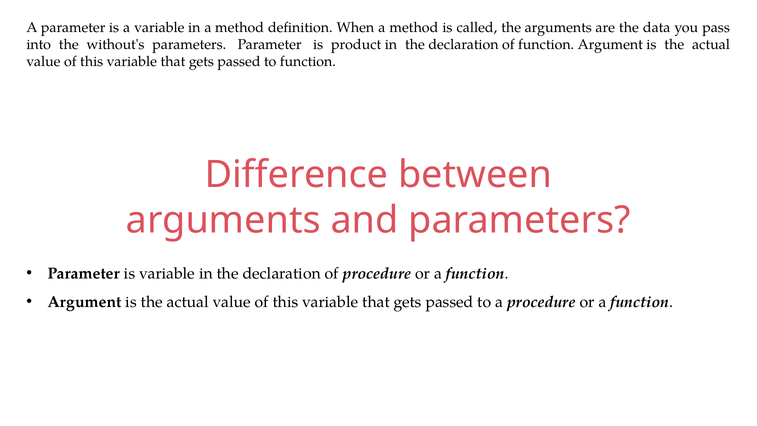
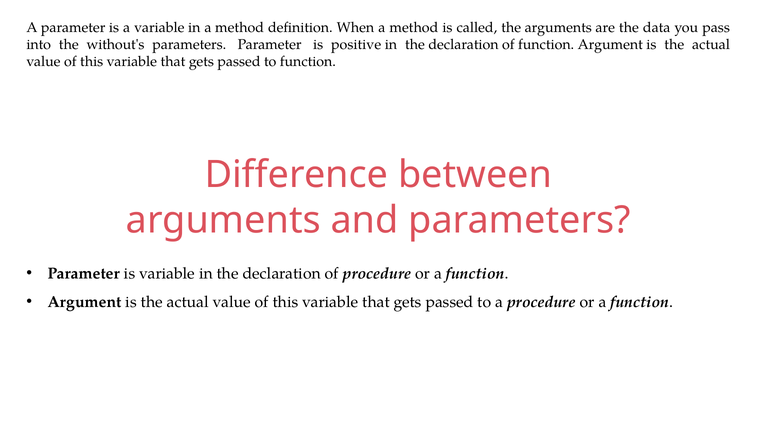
product: product -> positive (356, 45)
